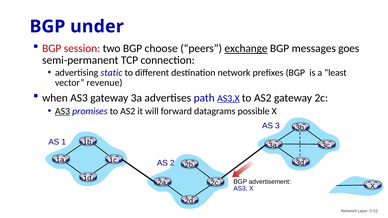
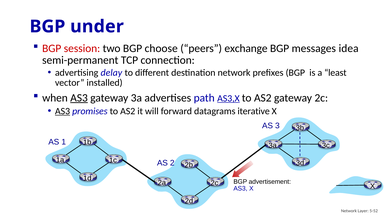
exchange underline: present -> none (246, 49)
goes: goes -> idea (349, 49)
static: static -> delay (111, 73)
revenue: revenue -> installed (105, 83)
AS3 underline: none -> present (79, 98)
possible: possible -> iterative (254, 111)
